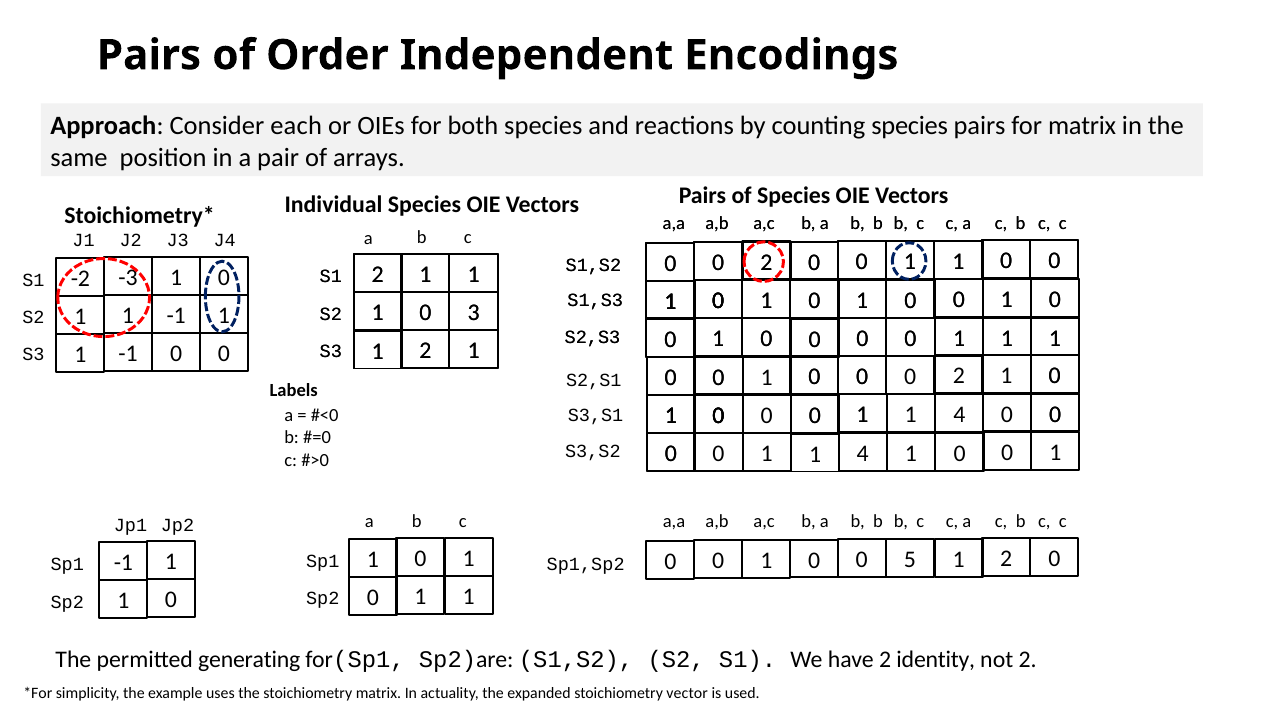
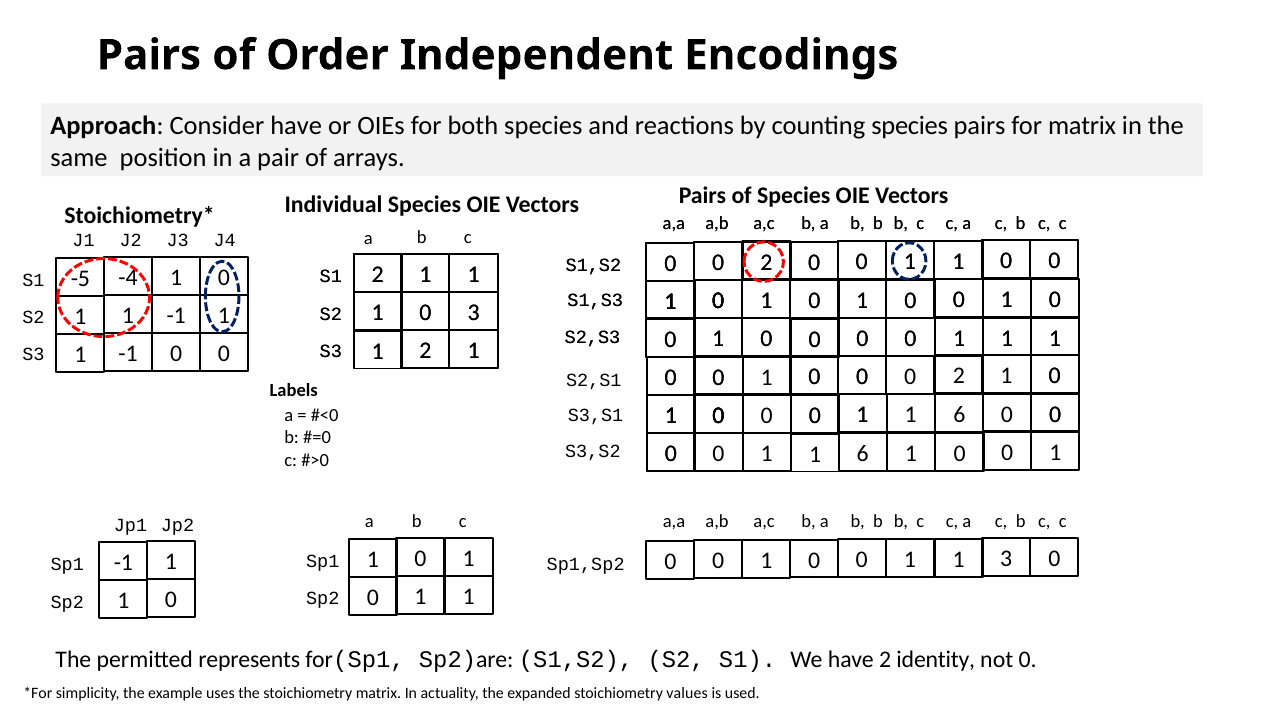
Consider each: each -> have (296, 126)
-3: -3 -> -4 (128, 278)
-2: -2 -> -5 (80, 279)
4: 4 -> 6 (959, 415)
4: 4 -> 6 (863, 454)
2: 2 -> 3 (1006, 559)
Sp1,Sp2 0 0 5: 5 -> 1 (910, 560)
generating: generating -> represents (249, 660)
not 2: 2 -> 0 (1028, 660)
vector: vector -> values (687, 693)
